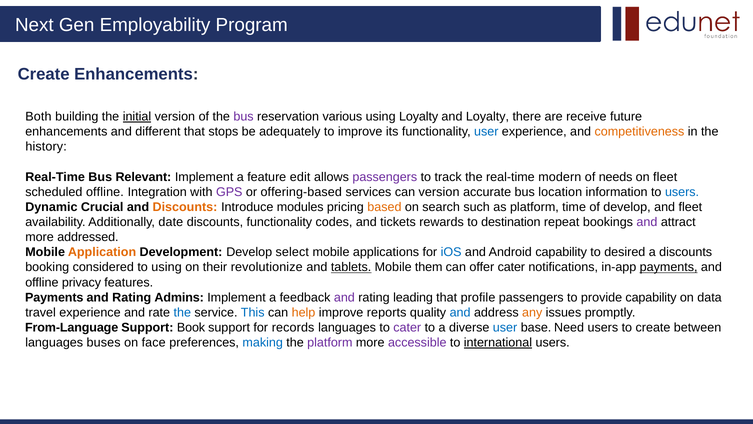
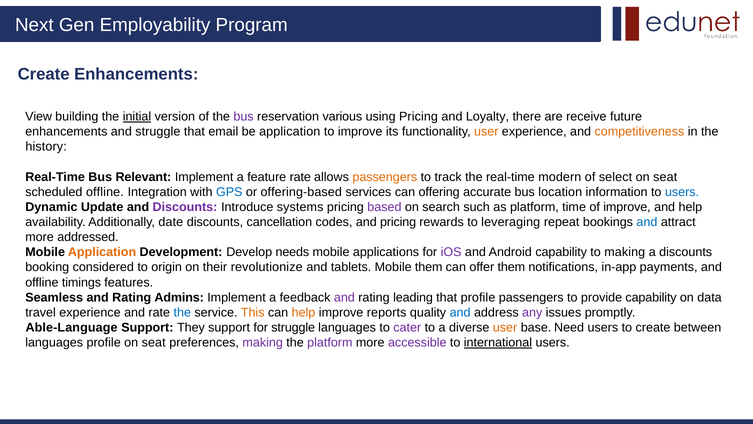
Both: Both -> View (39, 116)
using Loyalty: Loyalty -> Pricing (418, 116)
and different: different -> struggle (158, 132)
stops: stops -> email (223, 132)
be adequately: adequately -> application (290, 132)
user colour: blue -> orange (486, 132)
feature edit: edit -> rate (300, 177)
passengers colour: purple -> orange (385, 177)
needs: needs -> select (615, 177)
fleet: fleet -> seat (665, 177)
GPS colour: purple -> blue (229, 192)
can version: version -> offering (439, 192)
Crucial: Crucial -> Update (102, 207)
Discounts colour: orange -> purple (185, 207)
modules: modules -> systems (300, 207)
based colour: orange -> purple (384, 207)
of develop: develop -> improve (627, 207)
and fleet: fleet -> help (690, 207)
discounts functionality: functionality -> cancellation (279, 222)
and tickets: tickets -> pricing (398, 222)
destination: destination -> leveraging (511, 222)
and colour: purple -> blue (647, 222)
select: select -> needs (292, 252)
iOS colour: blue -> purple (451, 252)
to desired: desired -> making (625, 252)
to using: using -> origin (167, 267)
tablets underline: present -> none (351, 267)
offer cater: cater -> them (511, 267)
payments underline: present -> none (669, 267)
privacy: privacy -> timings (81, 282)
Payments: Payments -> Seamless (54, 297)
This colour: blue -> orange (253, 312)
any colour: orange -> purple (532, 312)
From-Language: From-Language -> Able-Language (72, 327)
Book: Book -> They (191, 327)
for records: records -> struggle (293, 327)
user colour: blue -> orange (505, 327)
languages buses: buses -> profile (104, 342)
face: face -> seat (154, 342)
making colour: blue -> purple (263, 342)
